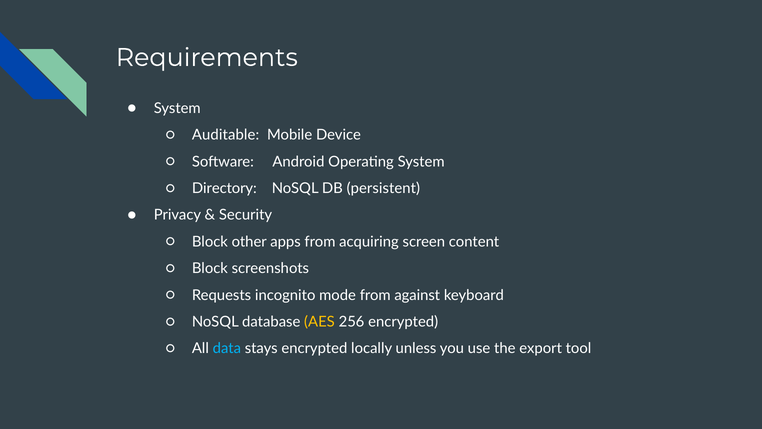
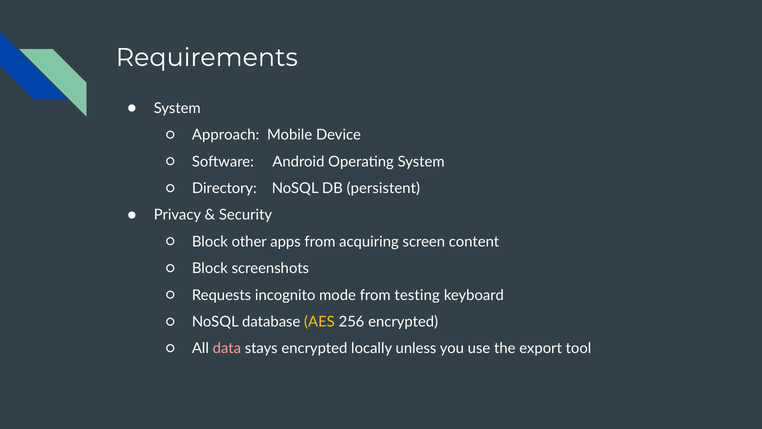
Auditable: Auditable -> Approach (226, 135)
against: against -> testing (417, 295)
data colour: light blue -> pink (227, 348)
